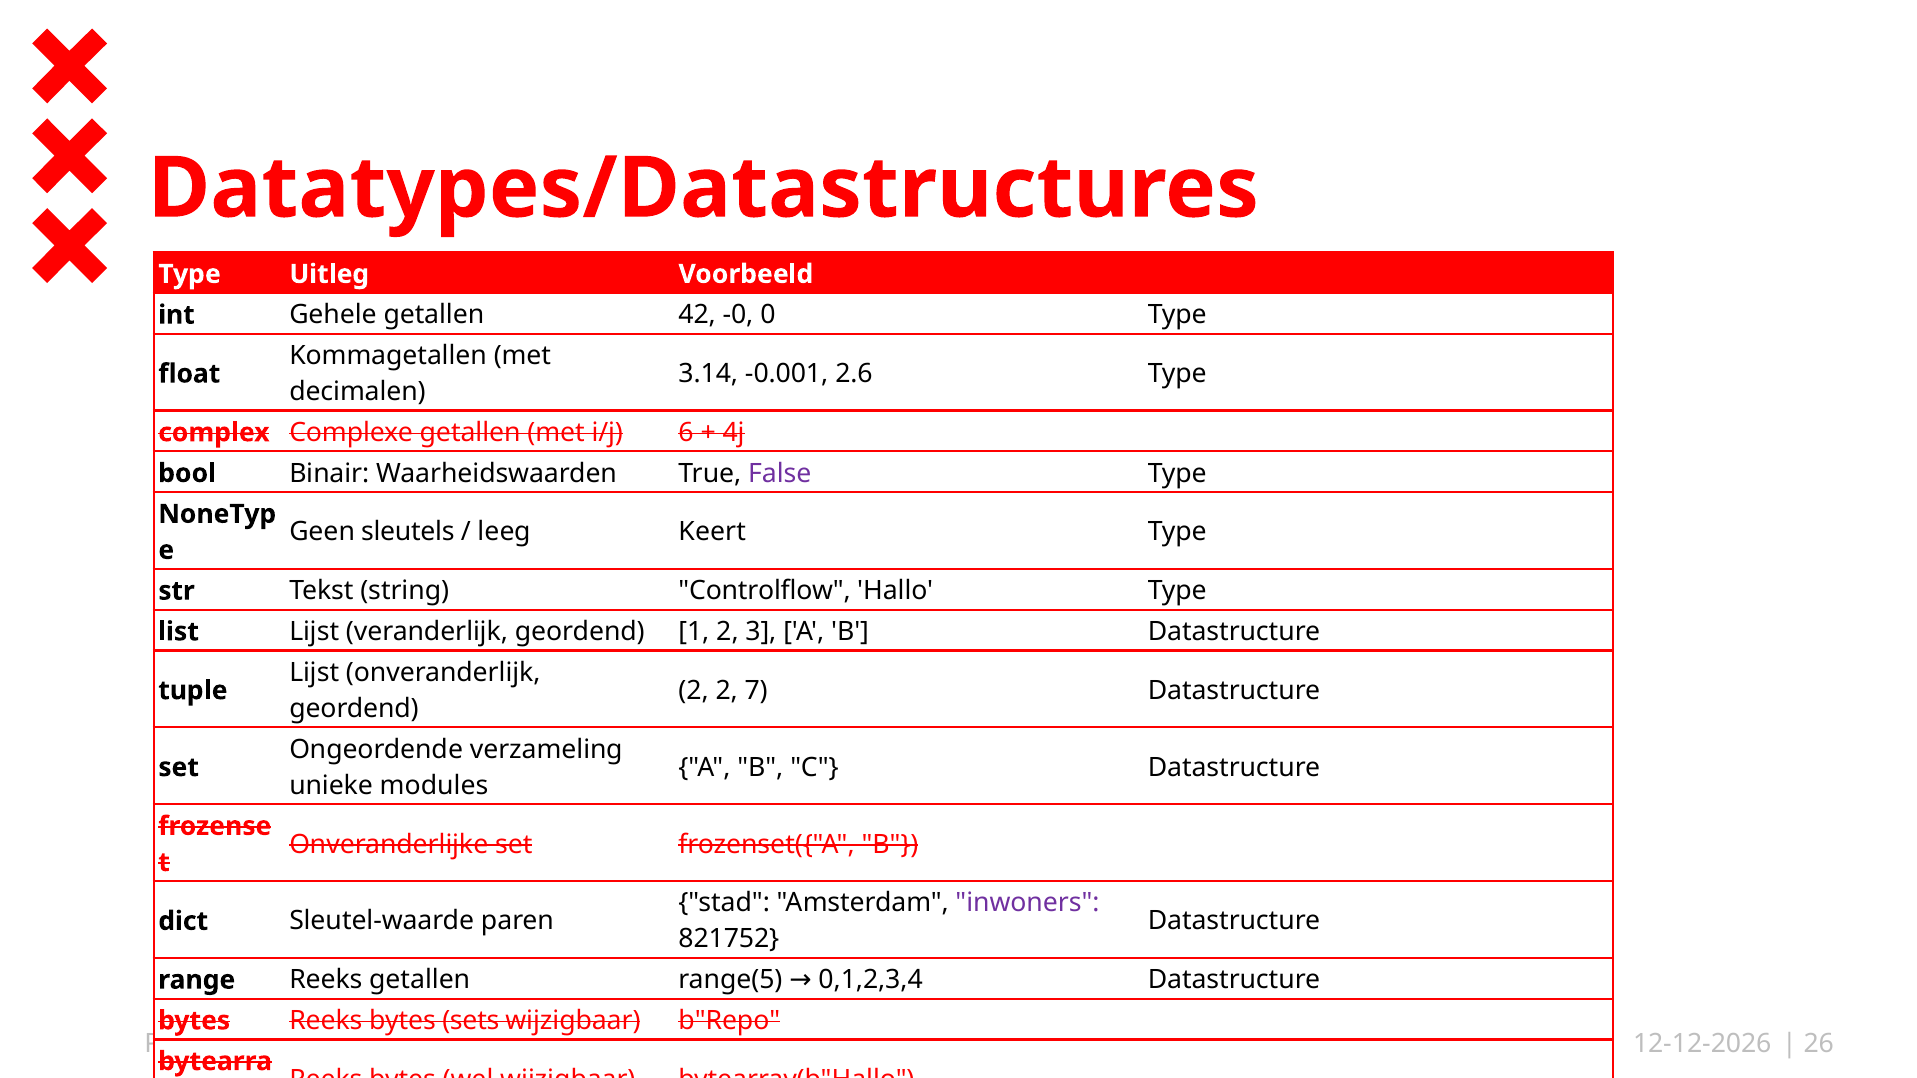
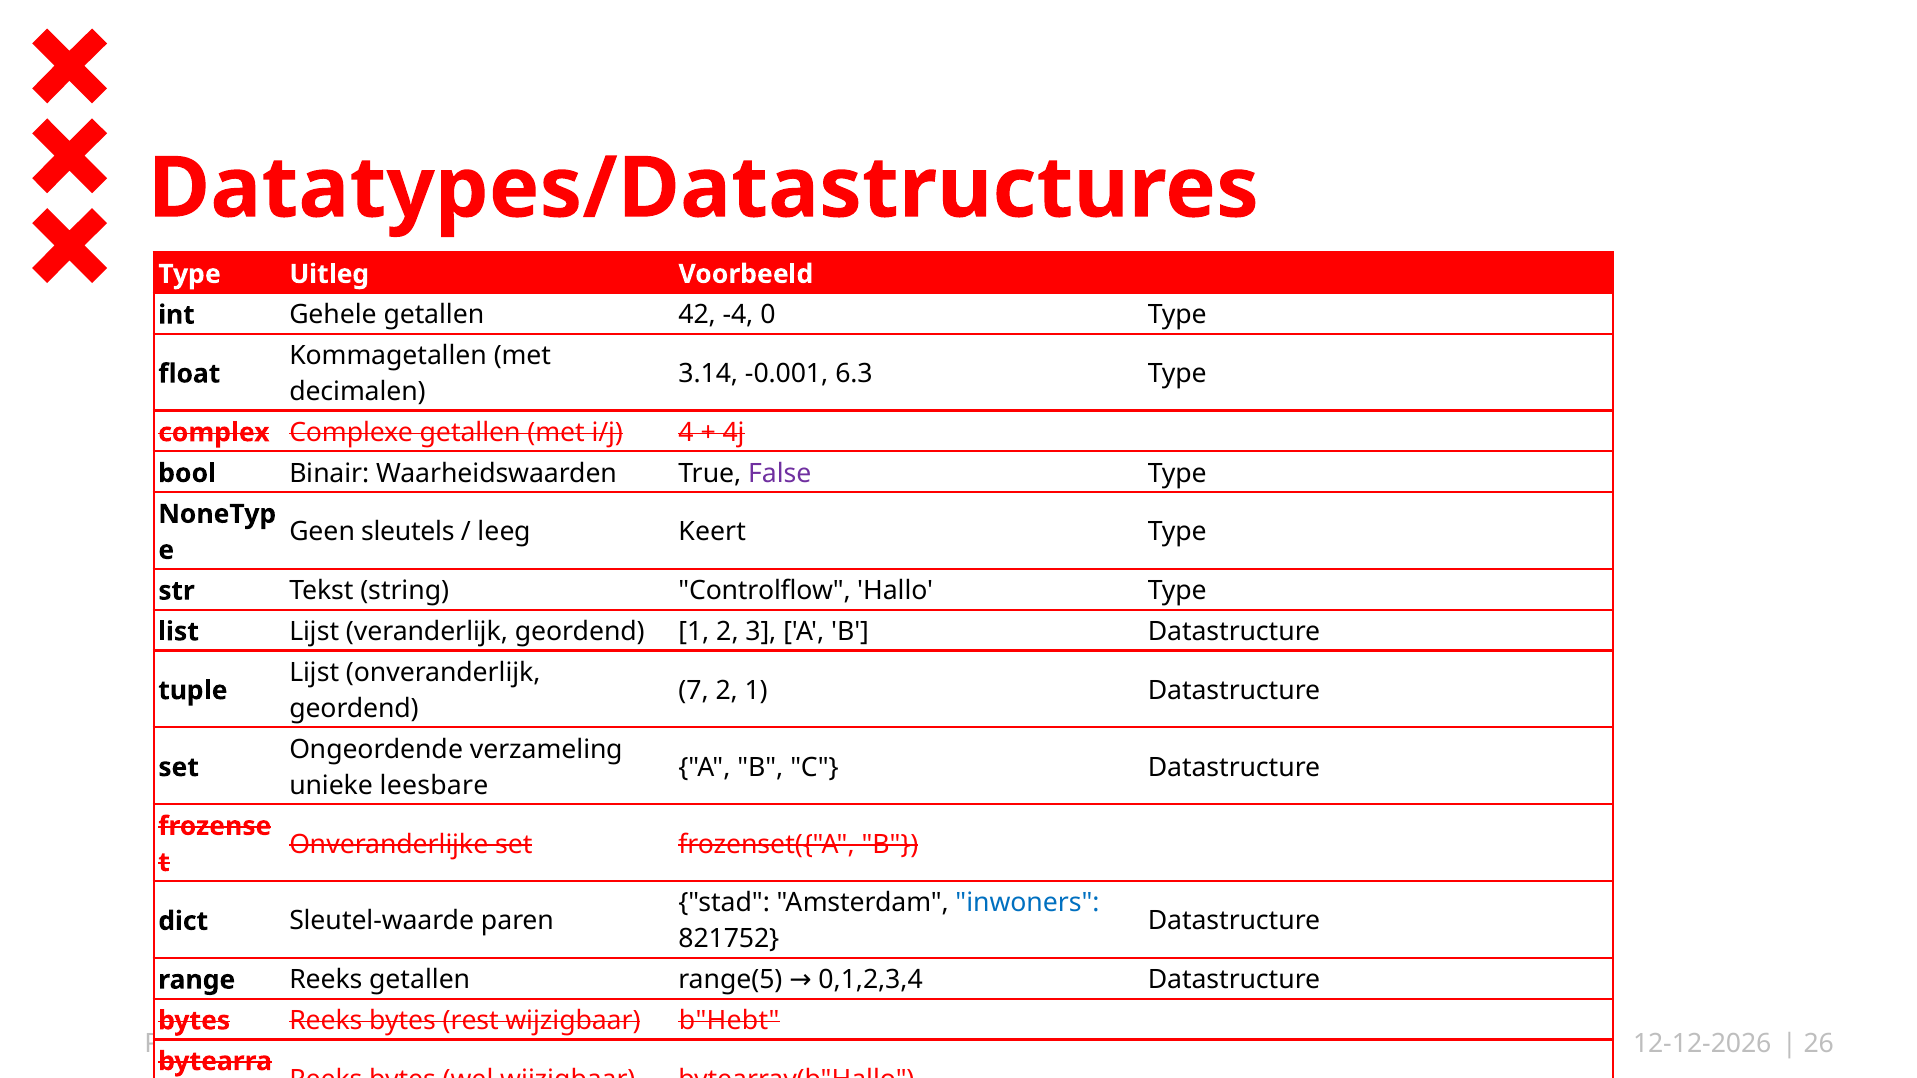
-0: -0 -> -4 (738, 315)
2.6: 2.6 -> 6.3 (854, 374)
6: 6 -> 4 (686, 433)
2: 2 -> 7 (694, 691)
2 7: 7 -> 1 (756, 691)
modules: modules -> leesbare (434, 786)
inwoners colour: purple -> blue (1027, 903)
sets: sets -> rest (471, 1021)
b"Repo: b"Repo -> b"Hebt (729, 1021)
